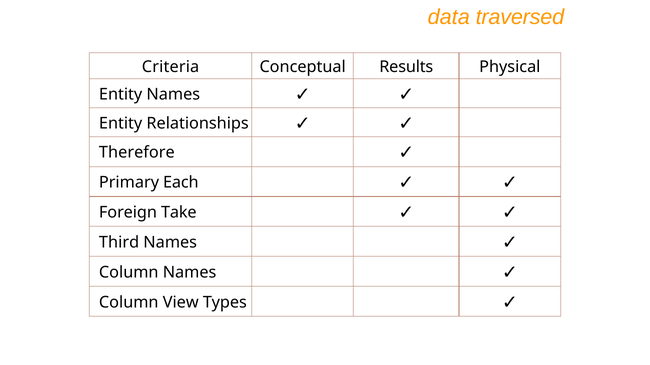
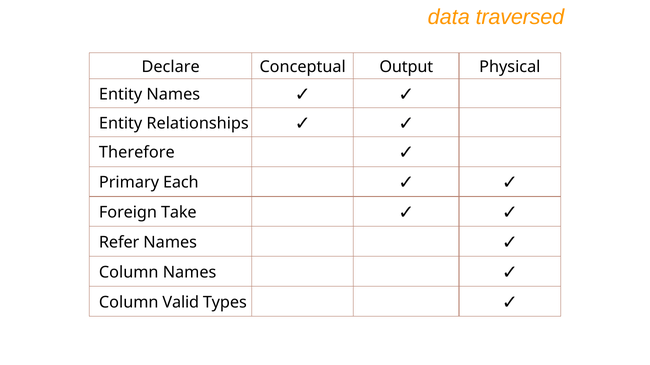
Criteria: Criteria -> Declare (171, 67)
Results: Results -> Output (406, 67)
Third: Third -> Refer (119, 243)
View: View -> Valid (181, 303)
